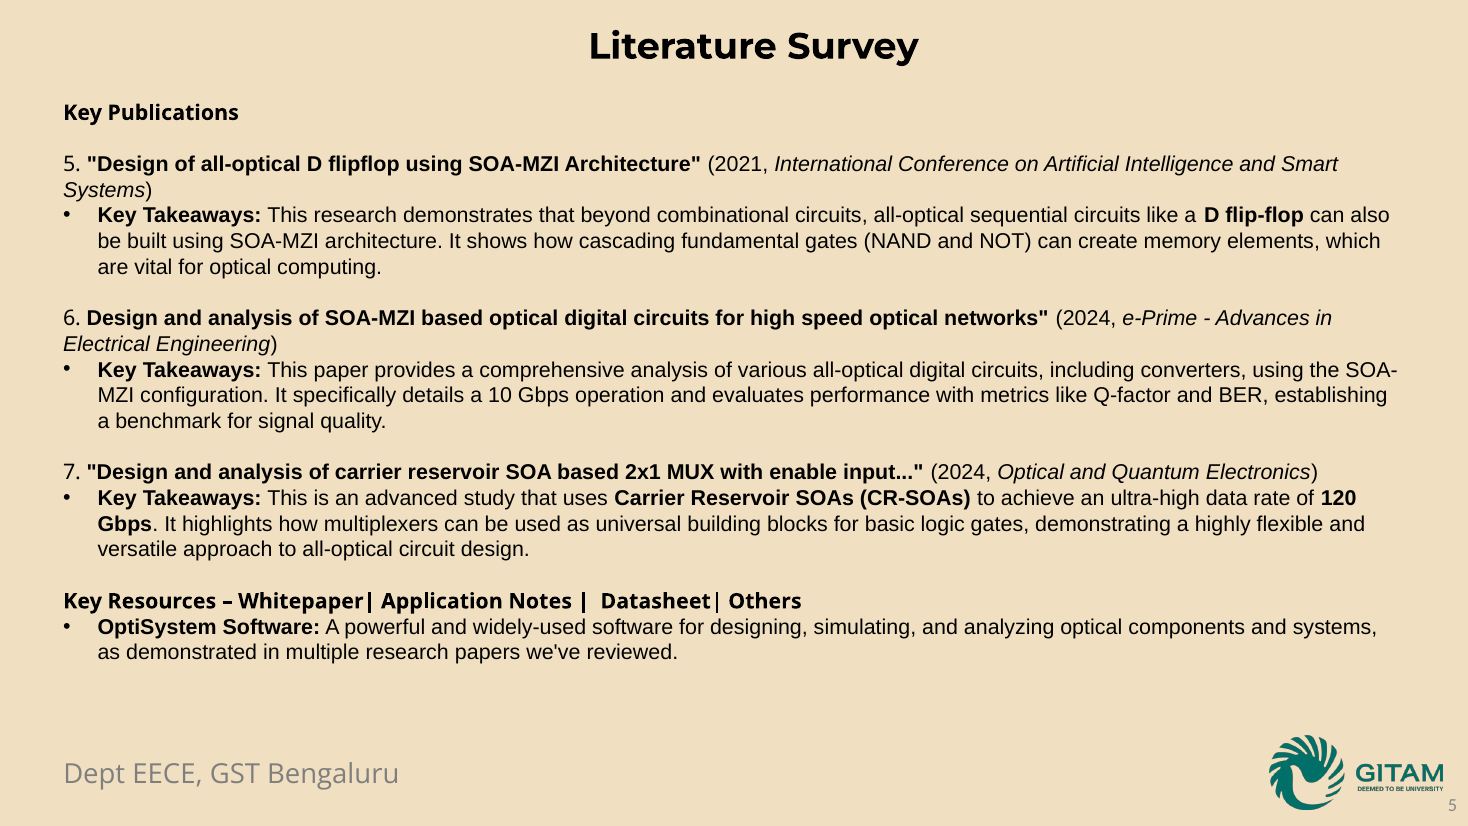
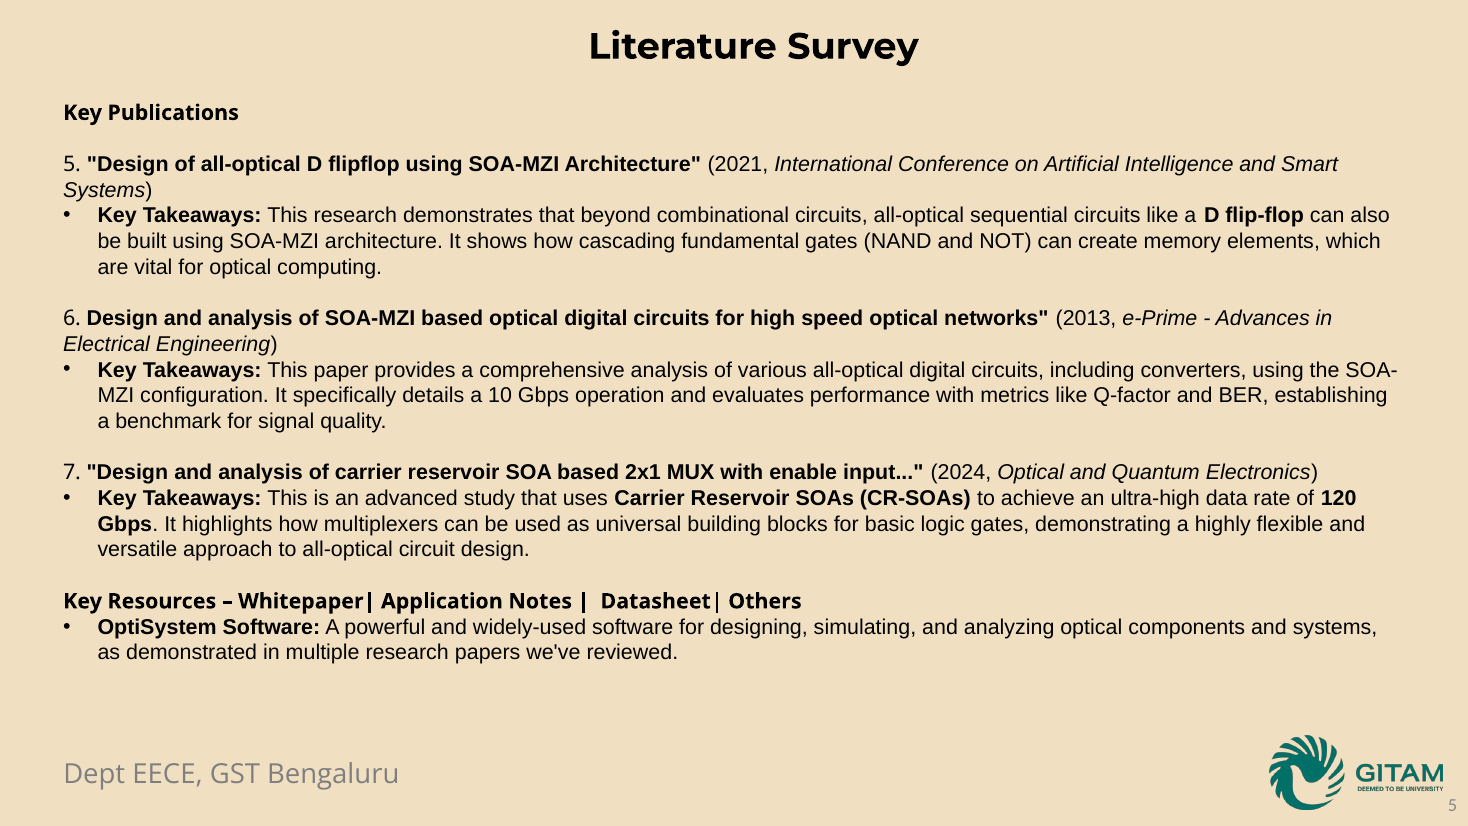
networks 2024: 2024 -> 2013 (1086, 318)
